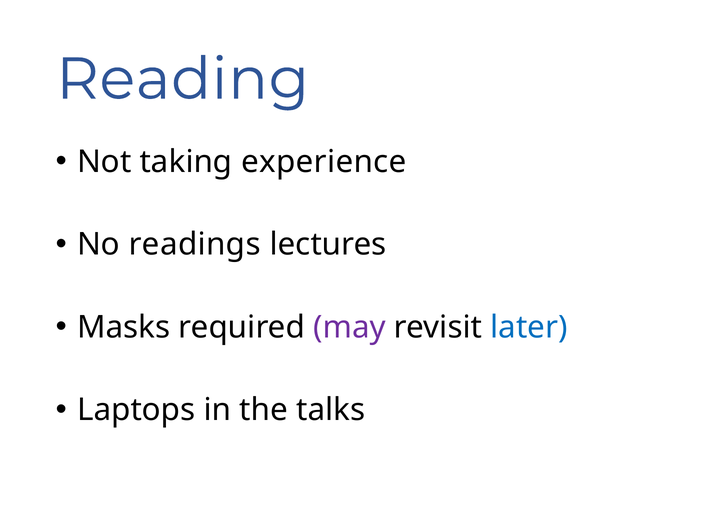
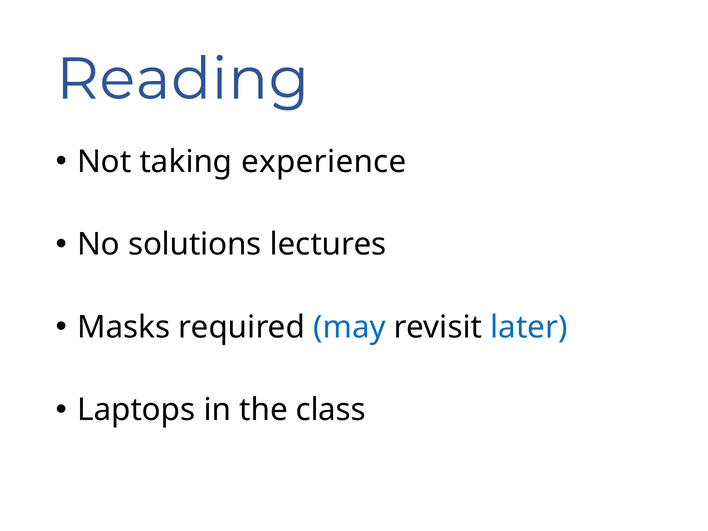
readings: readings -> solutions (195, 244)
may colour: purple -> blue (349, 327)
talks: talks -> class (331, 410)
